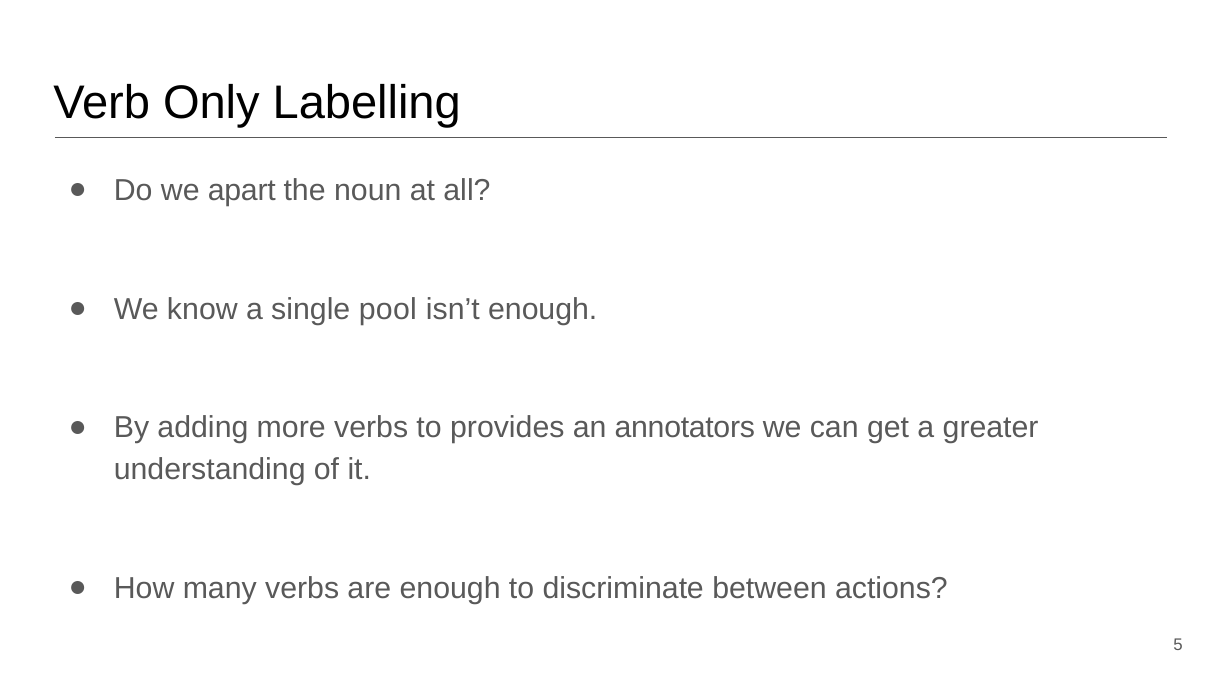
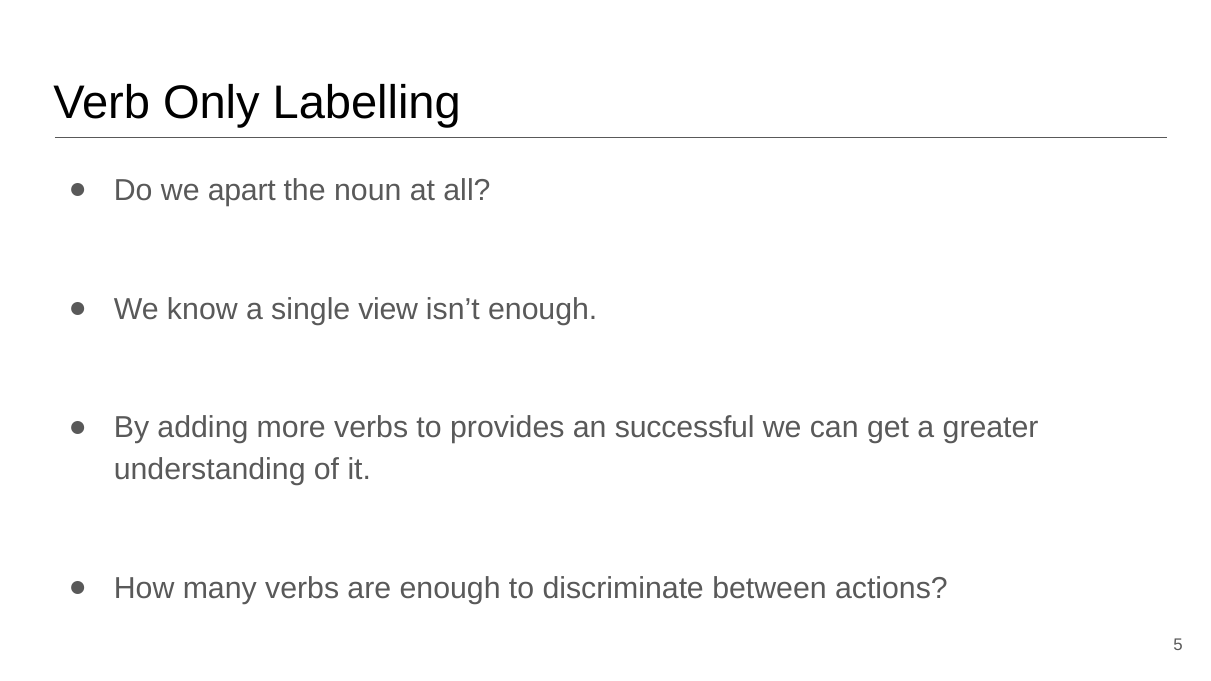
pool: pool -> view (388, 309)
annotators: annotators -> successful (685, 428)
